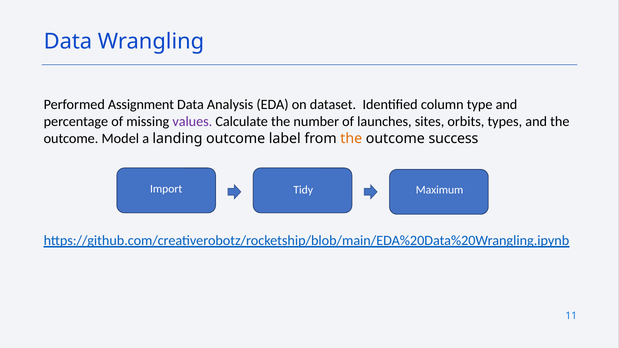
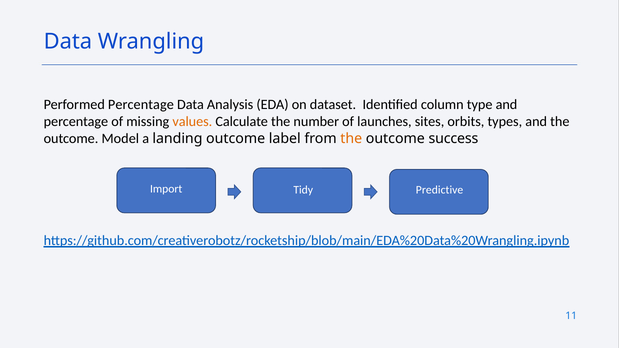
Performed Assignment: Assignment -> Percentage (141, 104)
values colour: purple -> orange (192, 121)
Maximum: Maximum -> Predictive (440, 190)
